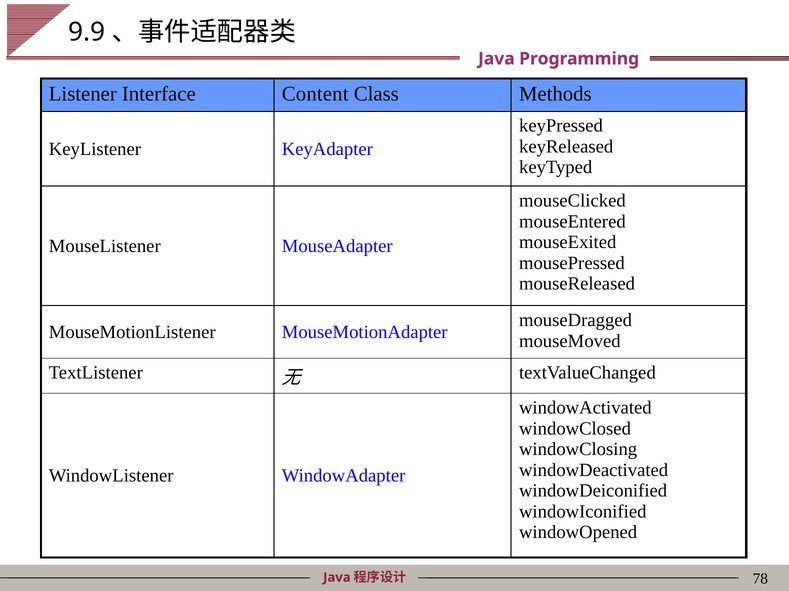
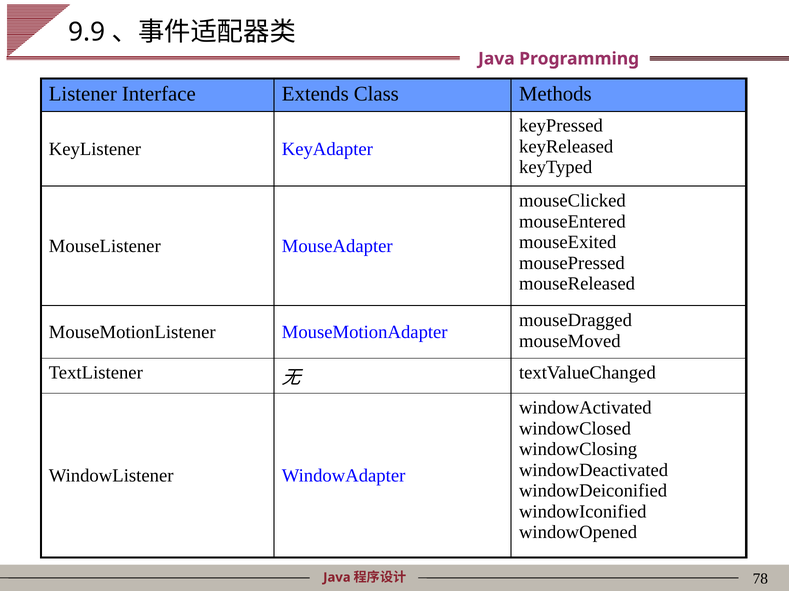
Content: Content -> Extends (315, 94)
